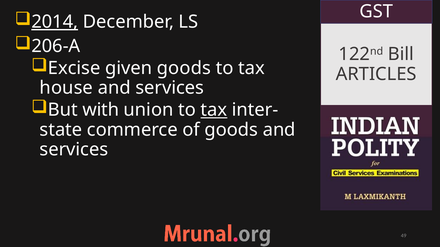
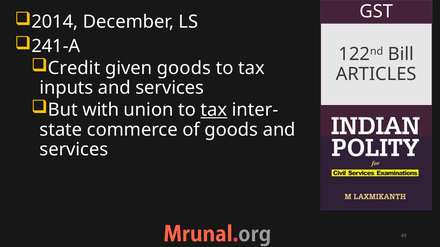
2014 underline: present -> none (55, 22)
206-A: 206-A -> 241-A (56, 46)
Excise: Excise -> Credit (74, 68)
house: house -> inputs (66, 88)
